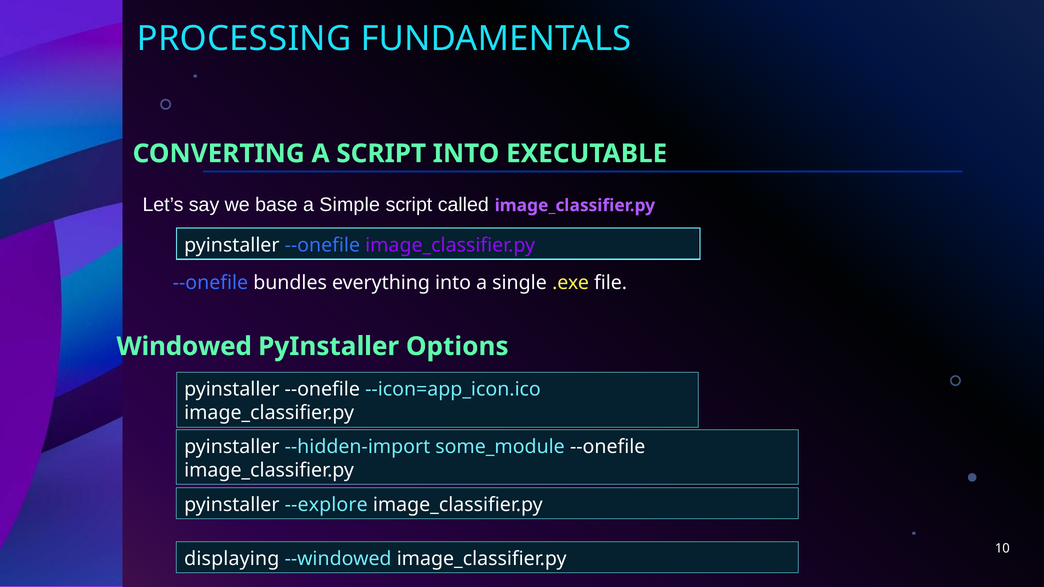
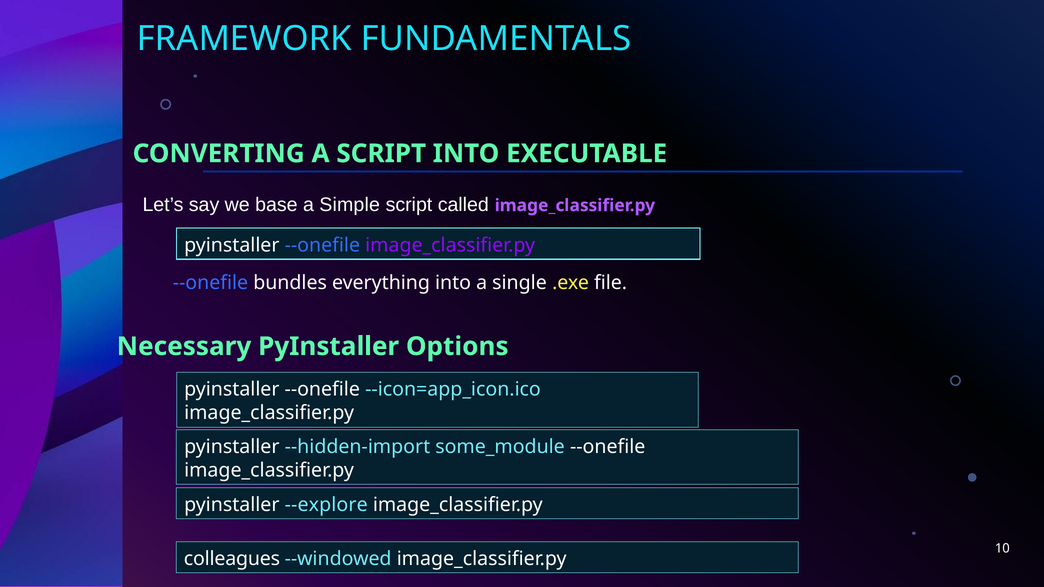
PROCESSING: PROCESSING -> FRAMEWORK (244, 39)
Windowed: Windowed -> Necessary (184, 347)
displaying: displaying -> colleagues (232, 559)
